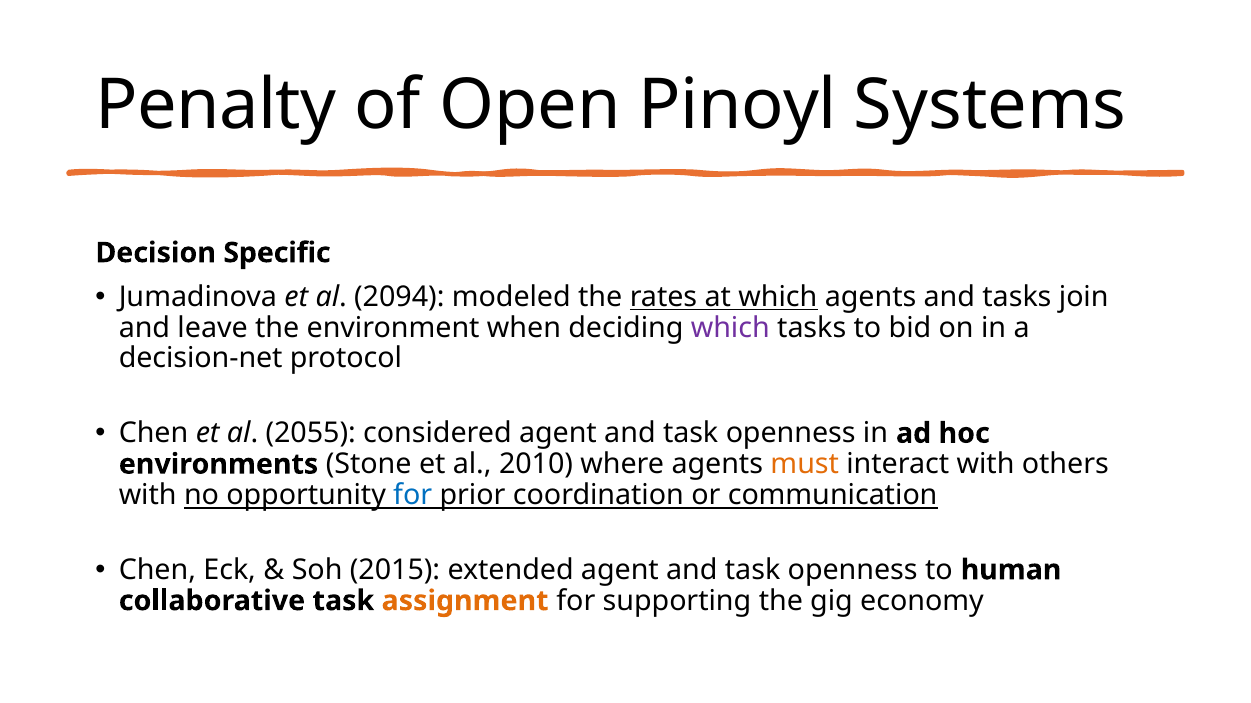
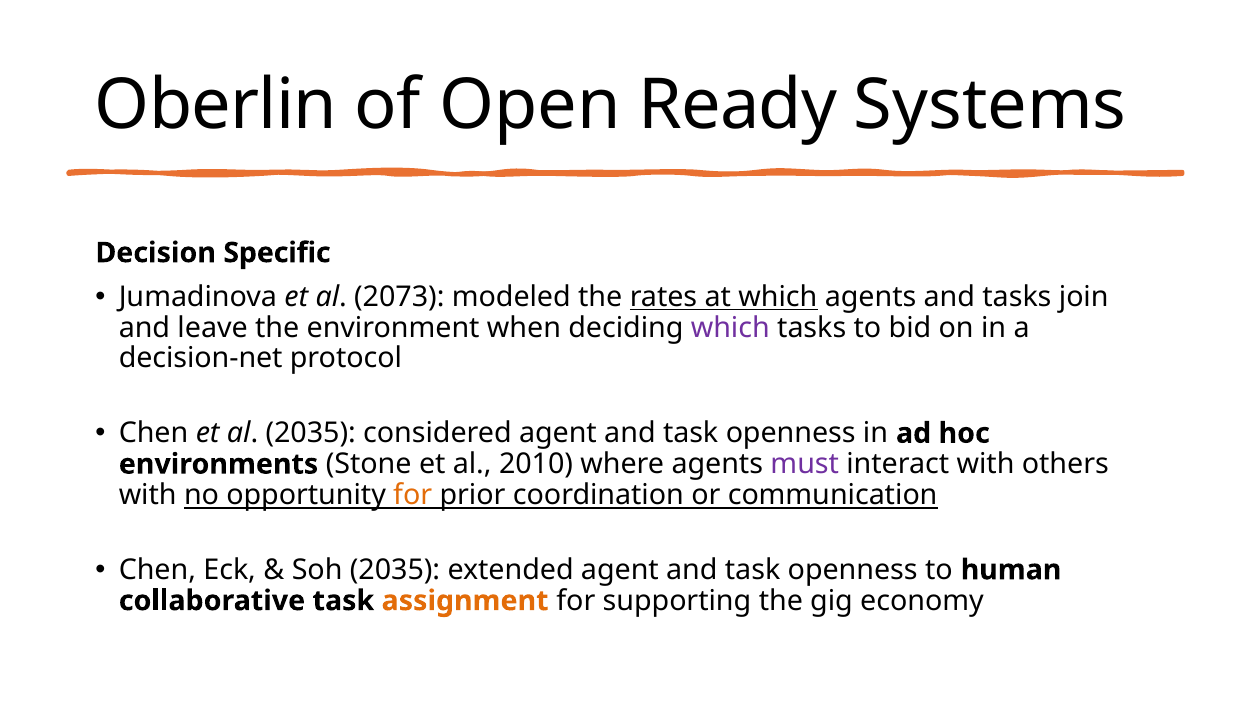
Penalty: Penalty -> Oberlin (216, 105)
Pinoyl: Pinoyl -> Ready (738, 105)
2094: 2094 -> 2073 (399, 297)
al 2055: 2055 -> 2035 (311, 434)
must colour: orange -> purple (805, 465)
for colour: blue -> orange (413, 496)
Soh 2015: 2015 -> 2035 (395, 570)
